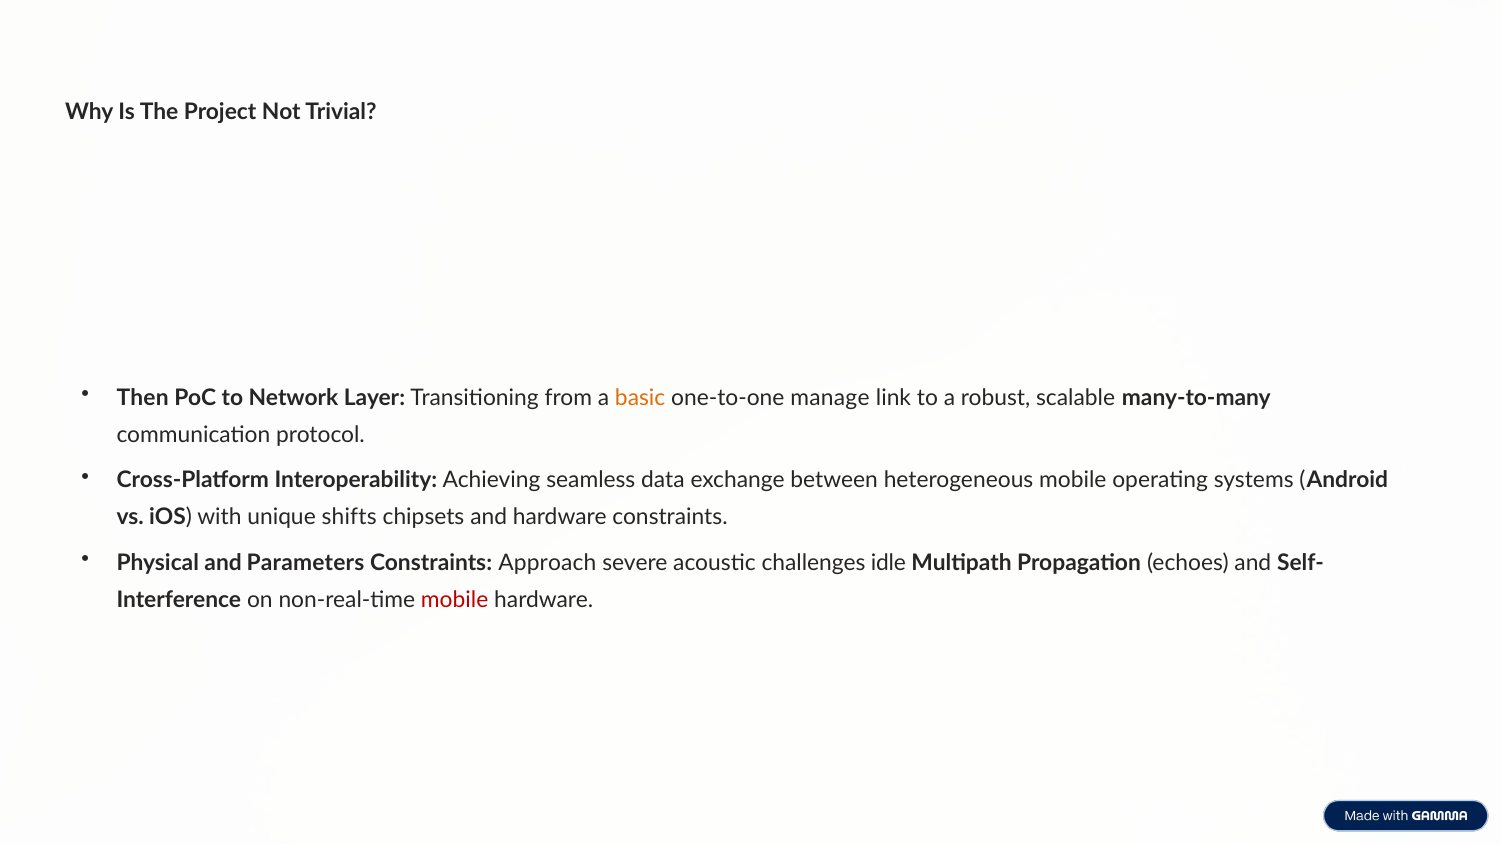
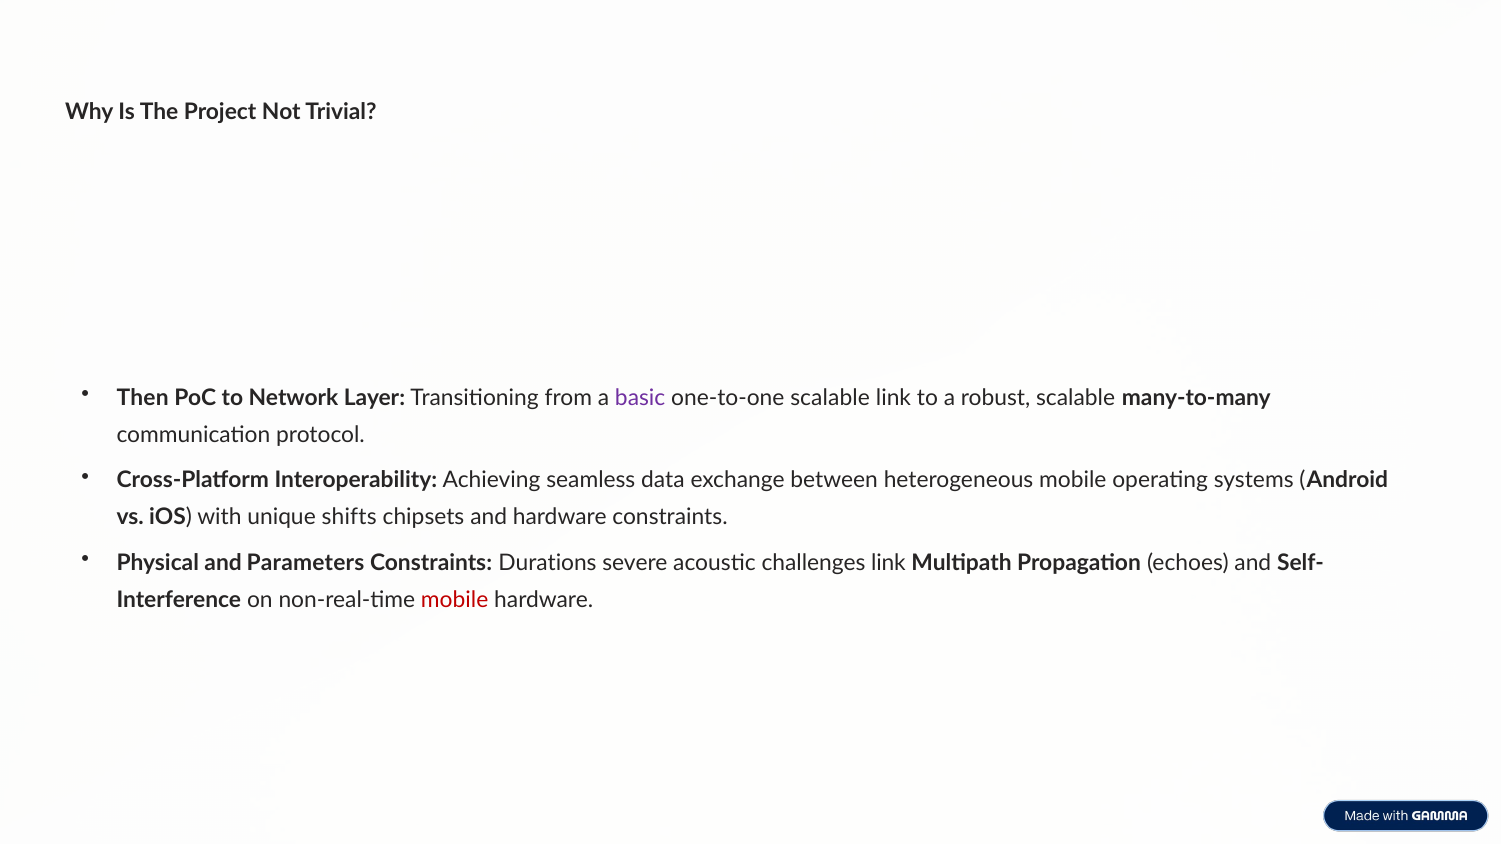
basic colour: orange -> purple (640, 398)
one-to-one manage: manage -> scalable (830, 398)
Approach: Approach -> Durations (547, 563)
challenges idle: idle -> link (888, 563)
